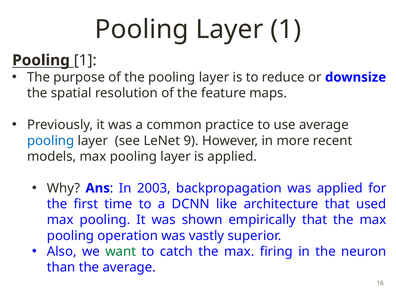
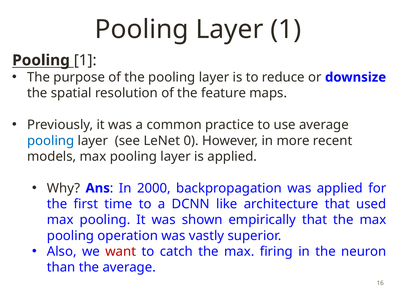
9: 9 -> 0 (191, 141)
2003: 2003 -> 2000 (154, 188)
want colour: green -> red (121, 252)
